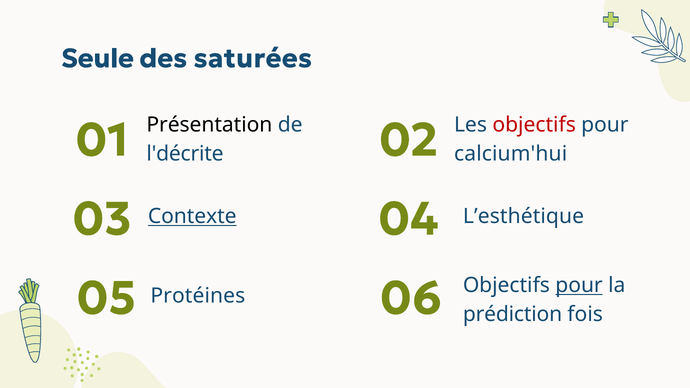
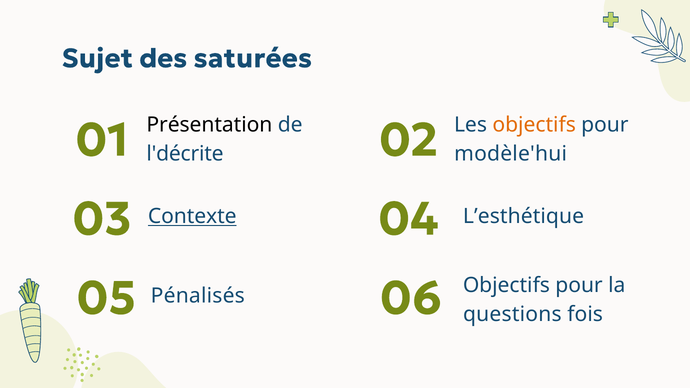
Seule: Seule -> Sujet (97, 58)
calcium'hui: calcium'hui -> modèle'hui (511, 154)
objectifs colour: red -> orange (534, 125)
Protéines: Protéines -> Pénalisés (198, 296)
pour underline: present -> none (579, 286)
prédiction: prédiction -> questions (512, 314)
